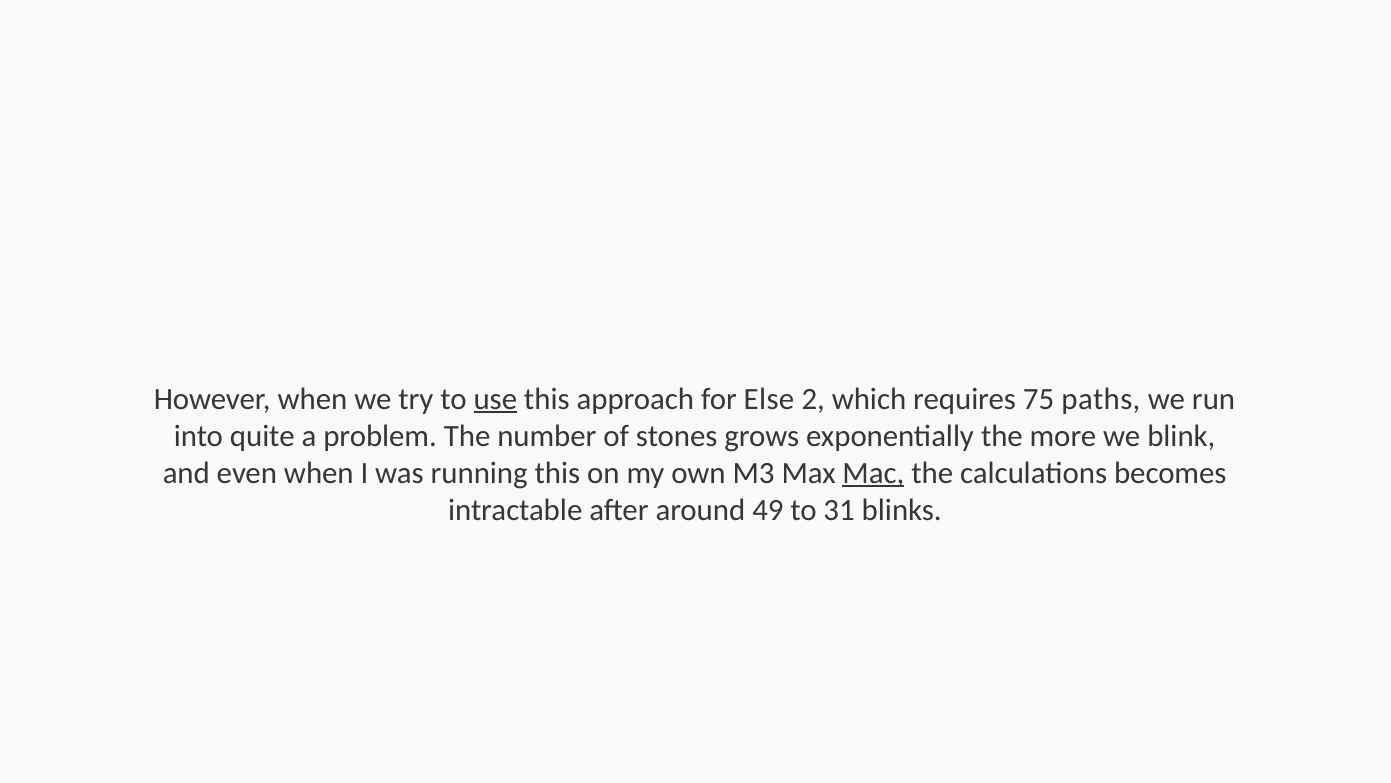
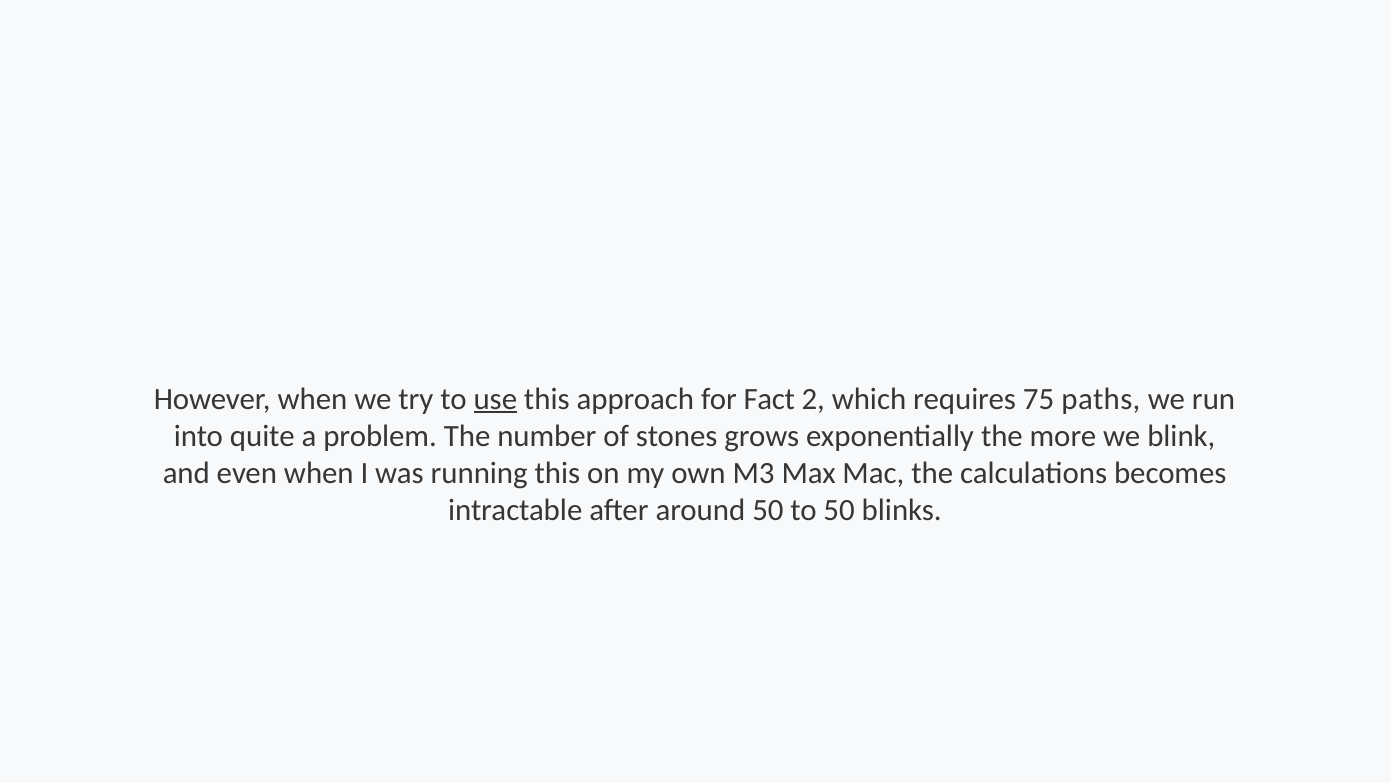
Else: Else -> Fact (769, 399)
Mac underline: present -> none (873, 473)
around 49: 49 -> 50 (768, 510)
to 31: 31 -> 50 (839, 510)
